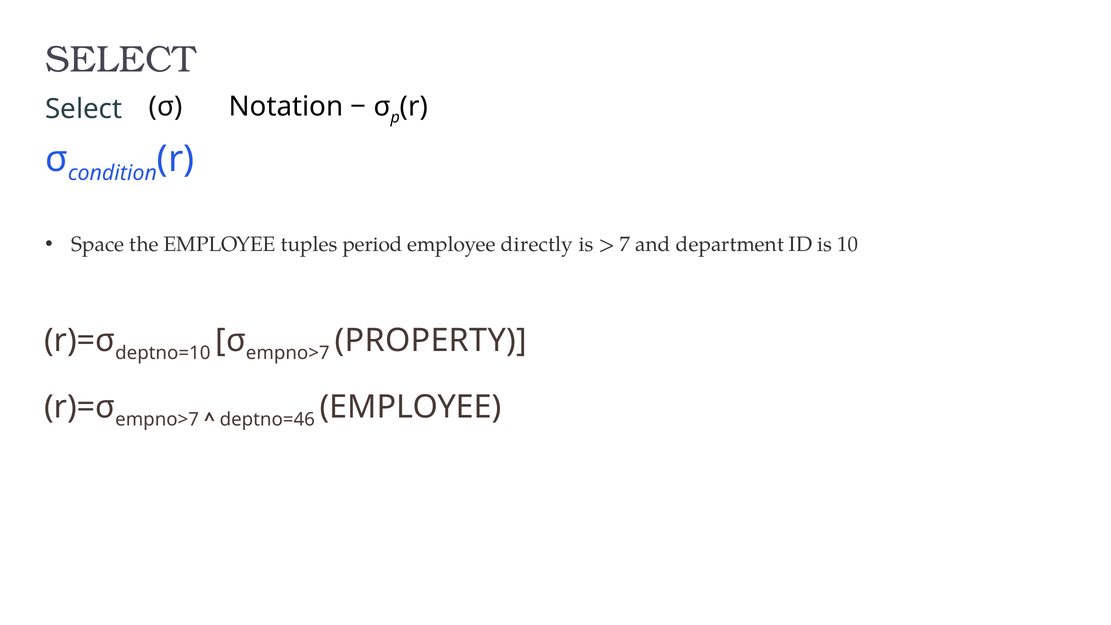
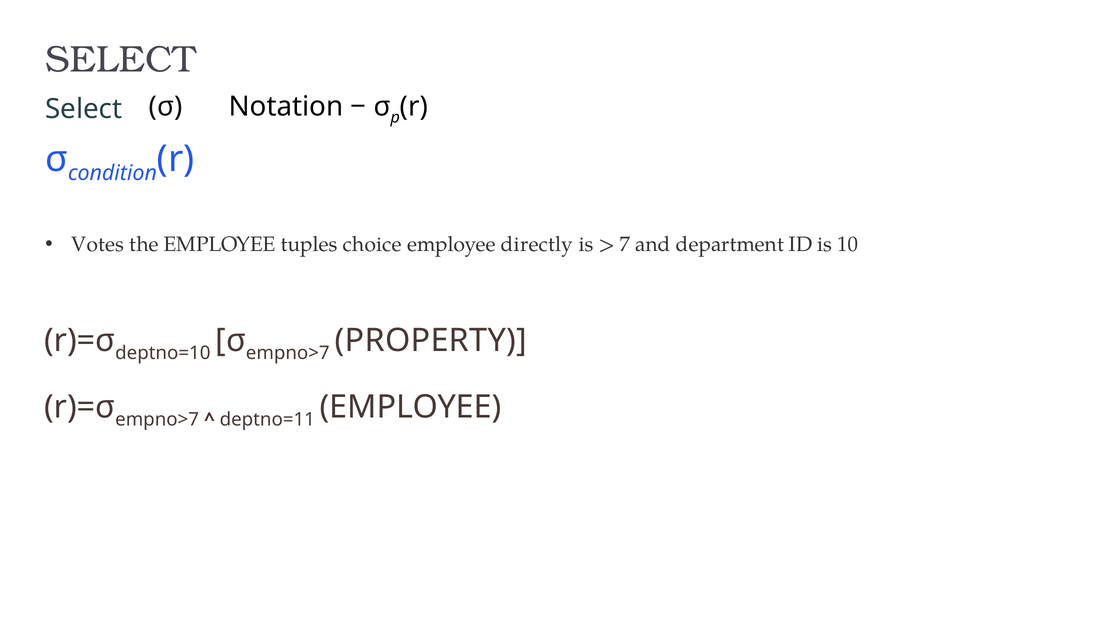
Space: Space -> Votes (98, 244)
period: period -> choice (372, 244)
deptno=46: deptno=46 -> deptno=11 (267, 419)
